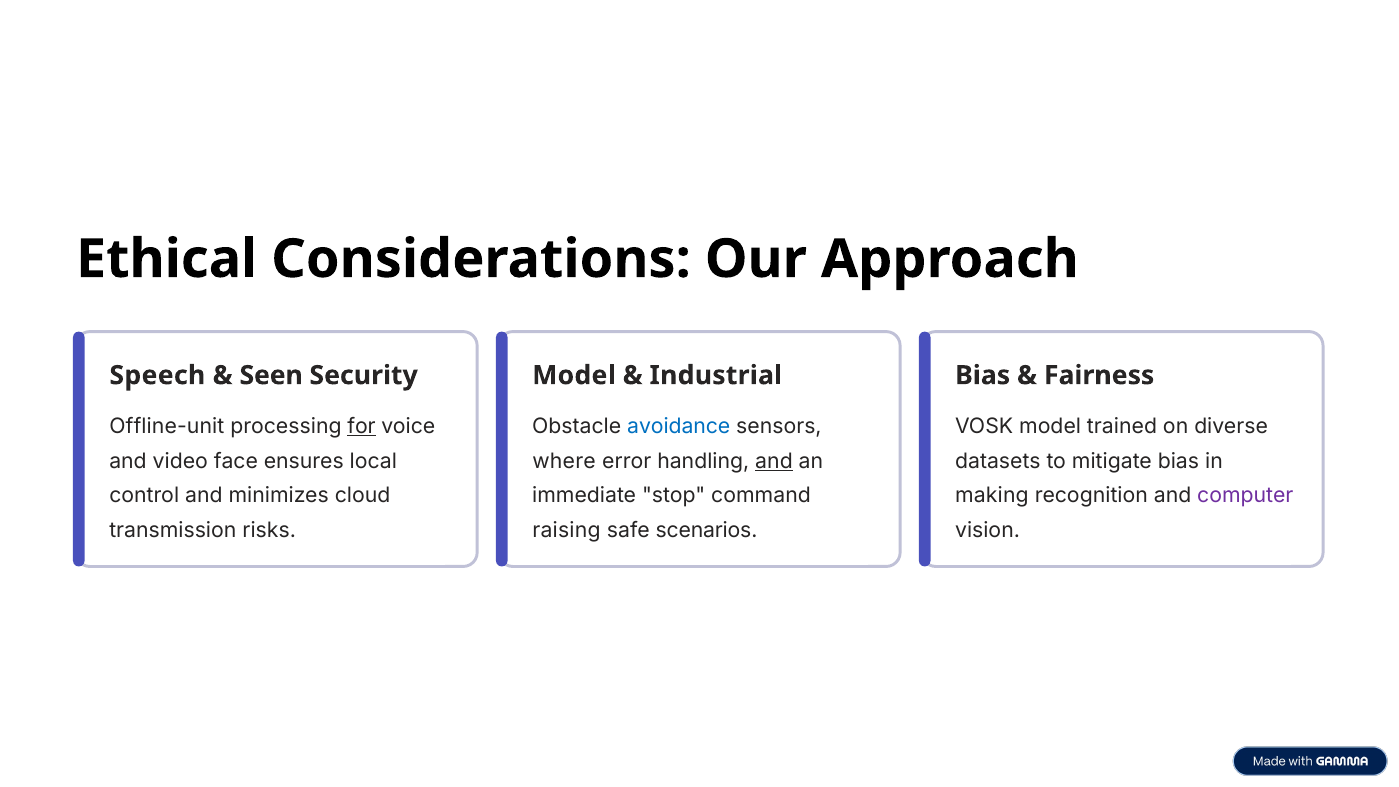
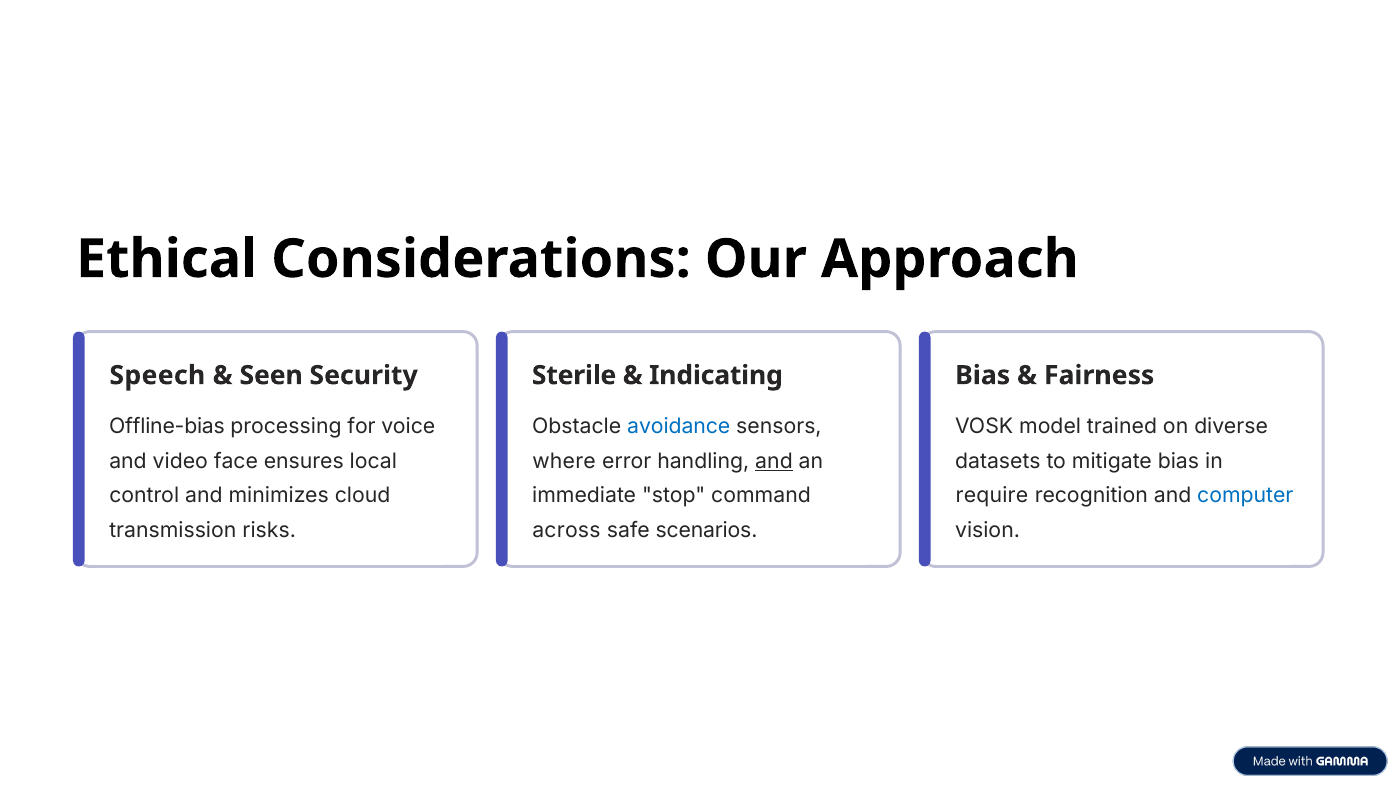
Model: Model -> Sterile (574, 375)
Industrial: Industrial -> Indicating (716, 375)
Offline-unit: Offline-unit -> Offline-bias (167, 426)
for underline: present -> none (362, 426)
making: making -> require (992, 496)
computer colour: purple -> blue (1245, 496)
raising: raising -> across (566, 530)
